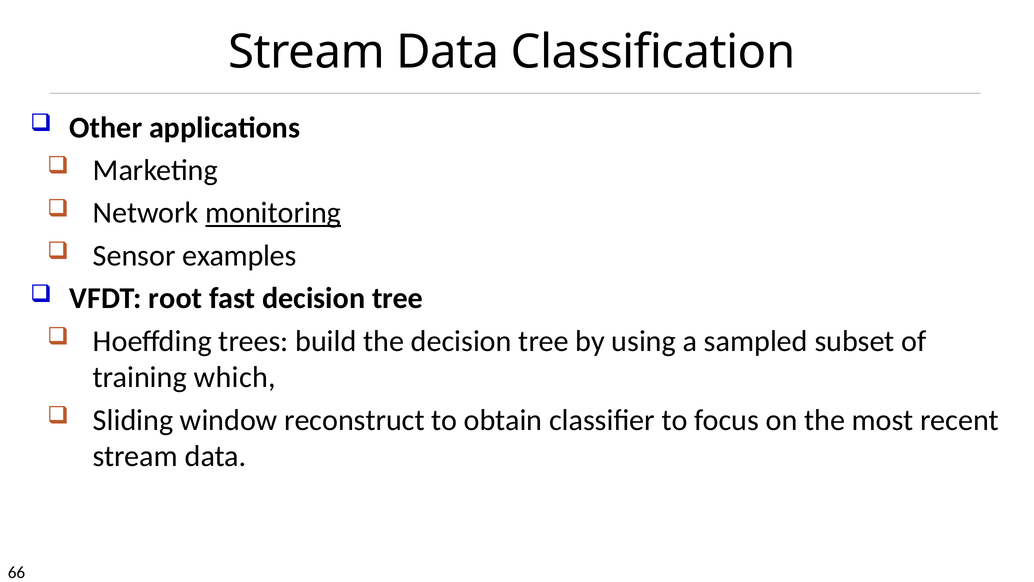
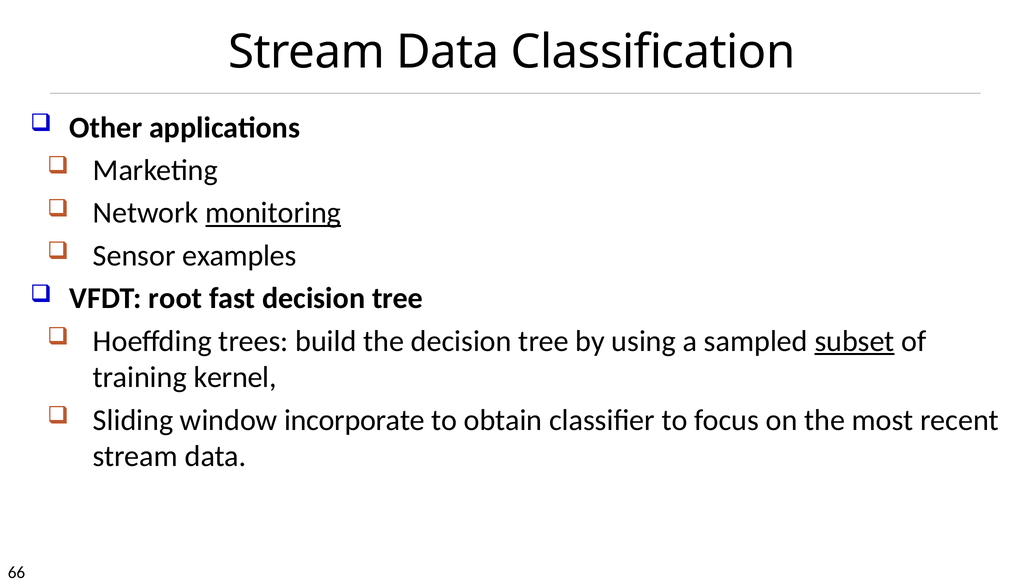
subset underline: none -> present (855, 341)
which: which -> kernel (235, 377)
reconstruct: reconstruct -> incorporate (354, 420)
